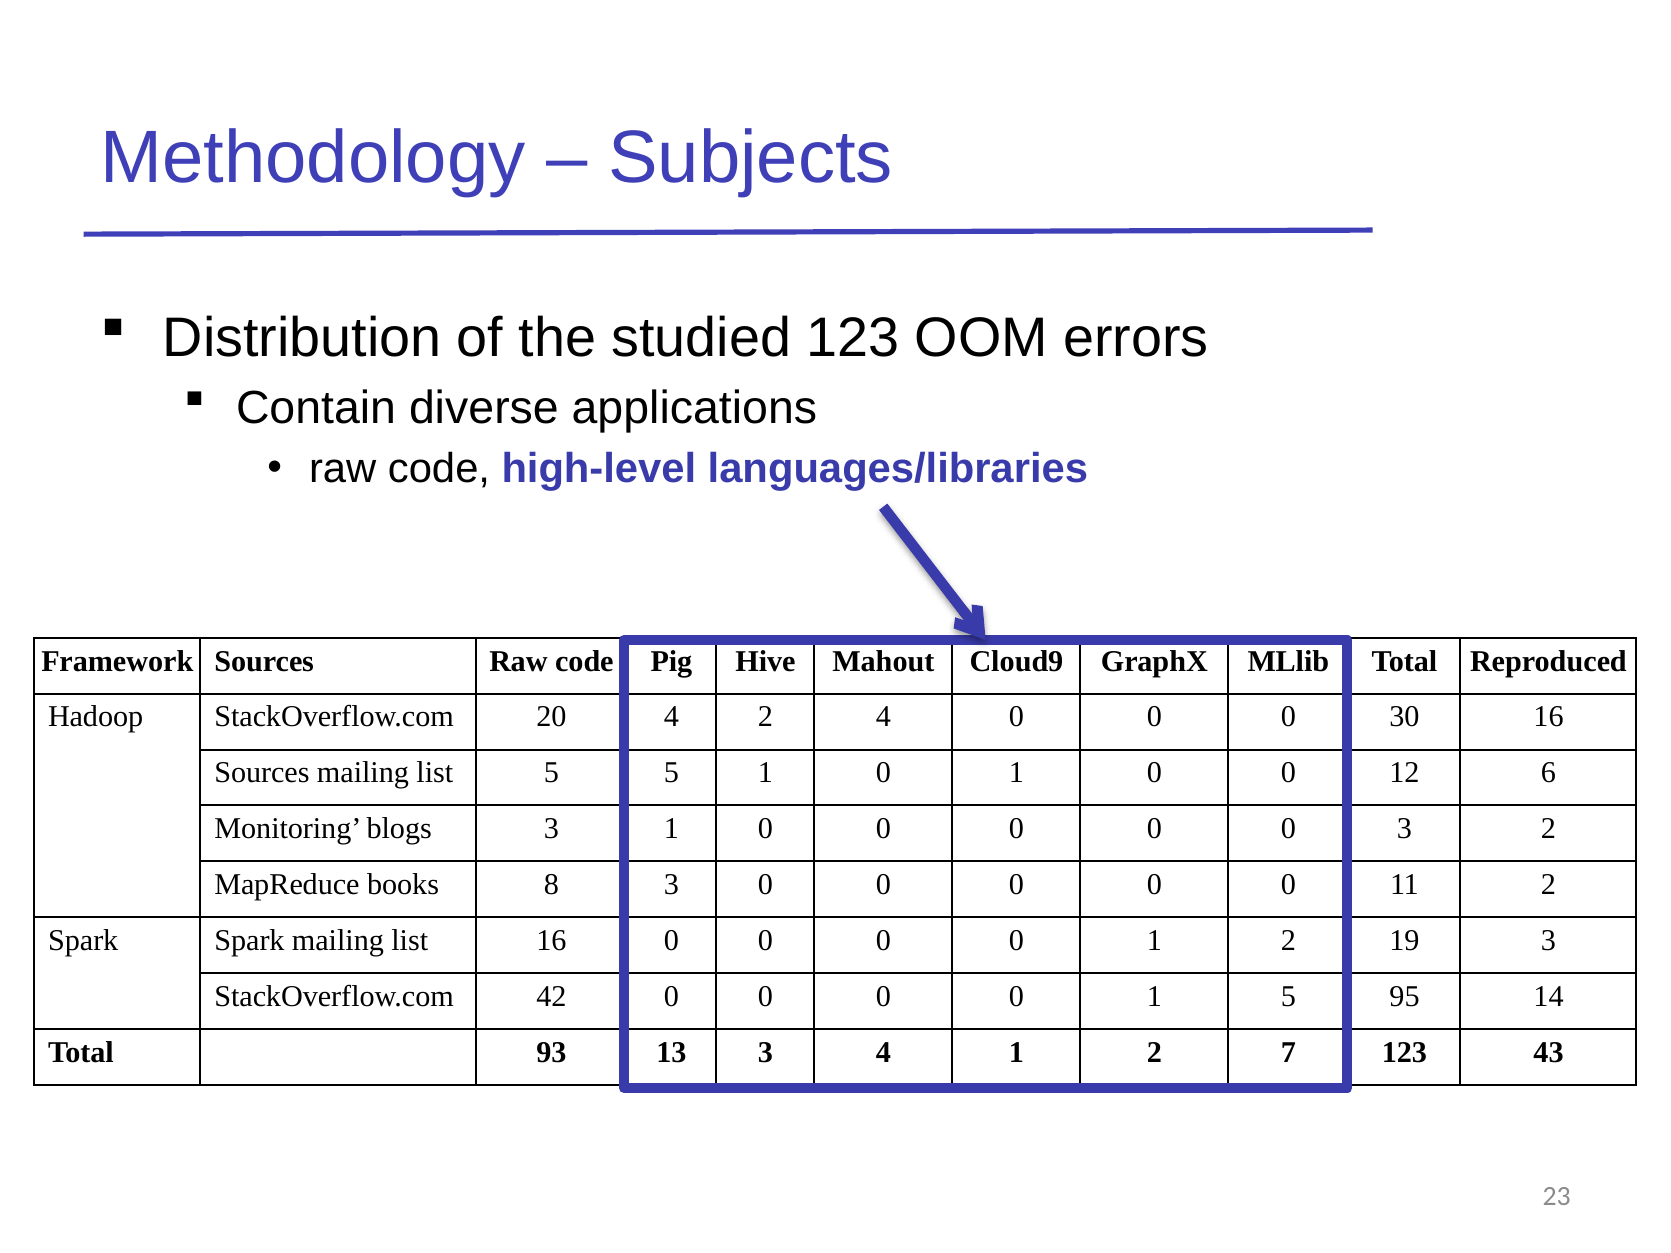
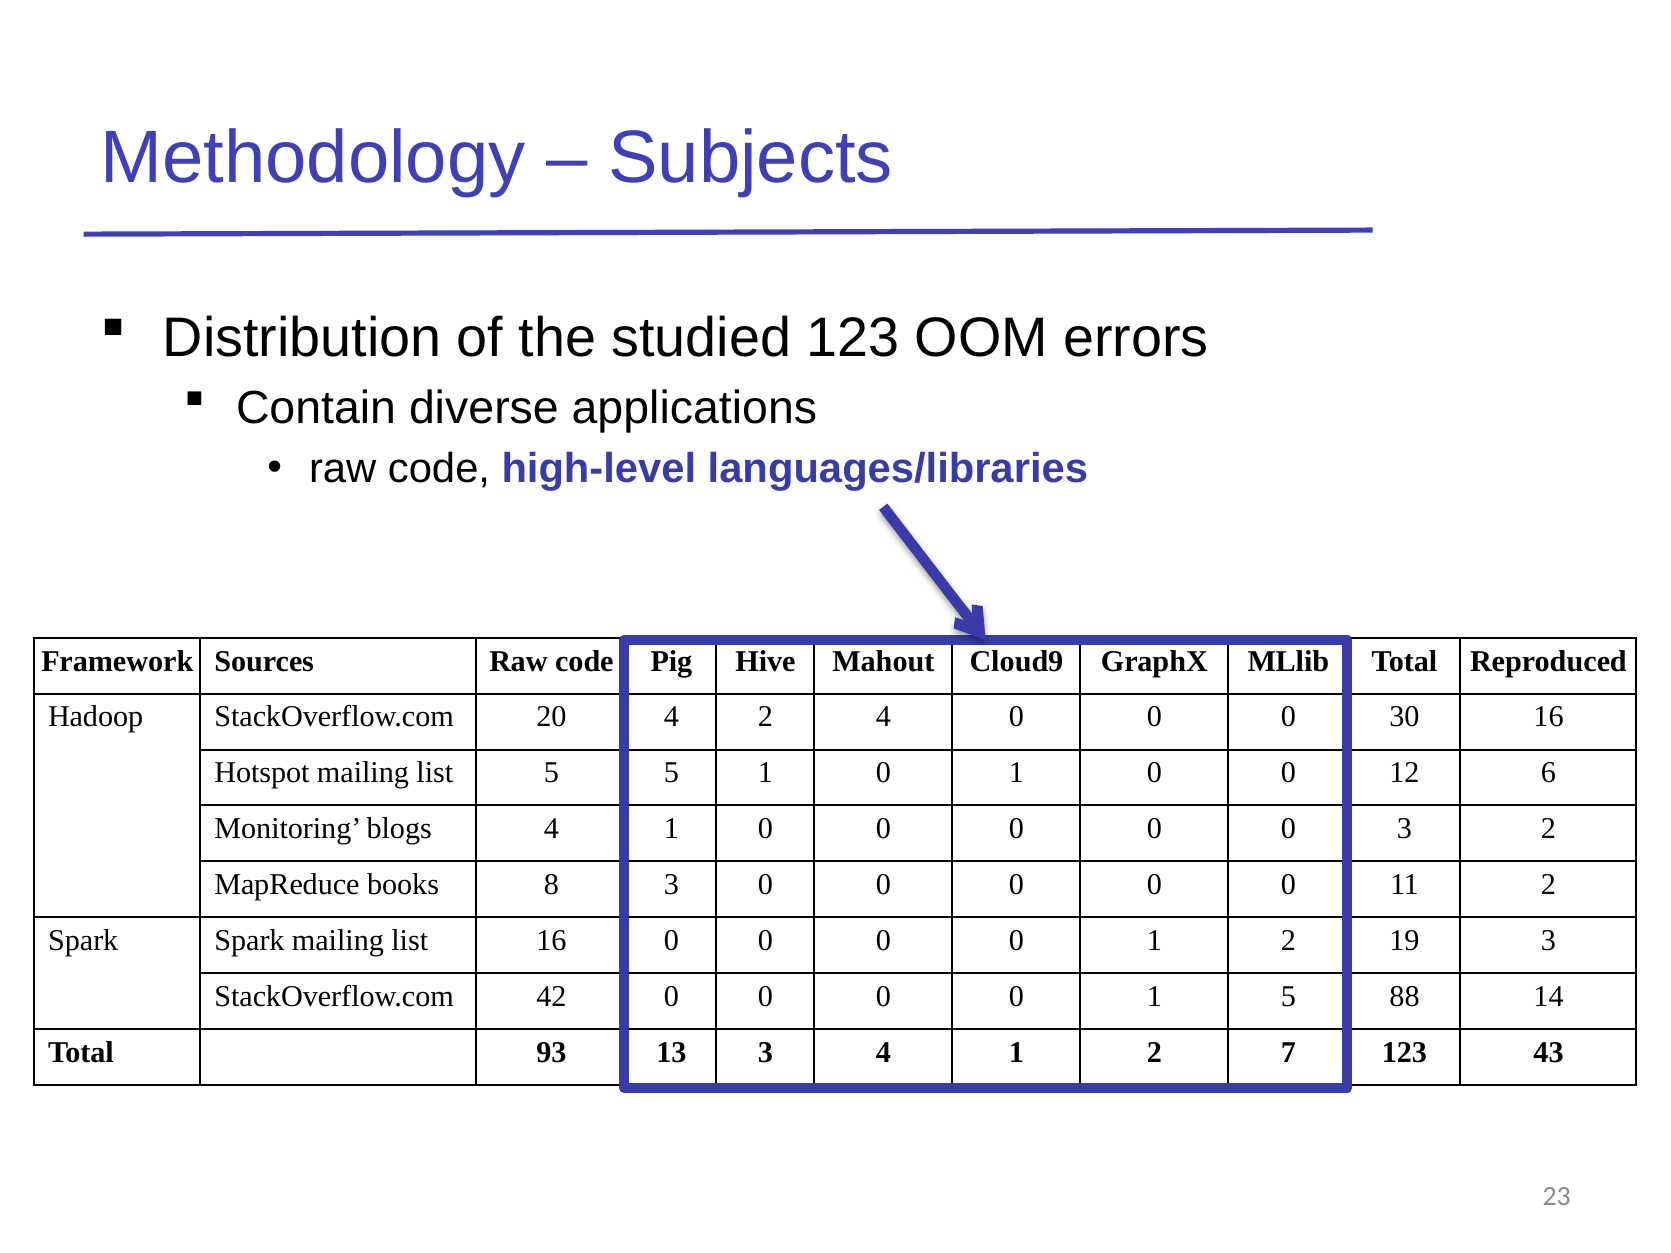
Sources: Sources -> Hotspot (262, 773)
blogs 3: 3 -> 4 (551, 829)
95: 95 -> 88 (1405, 997)
